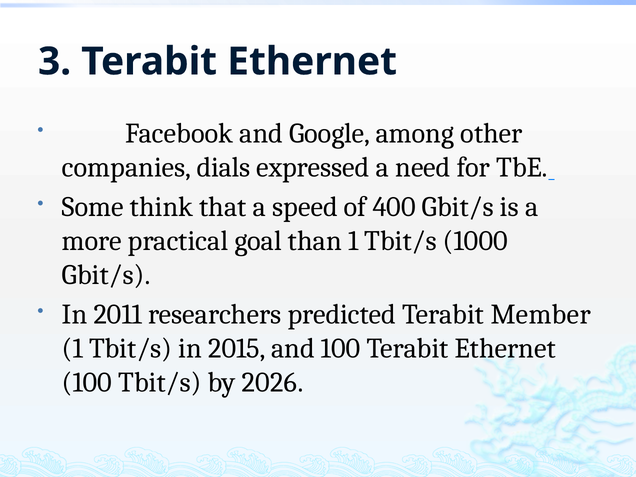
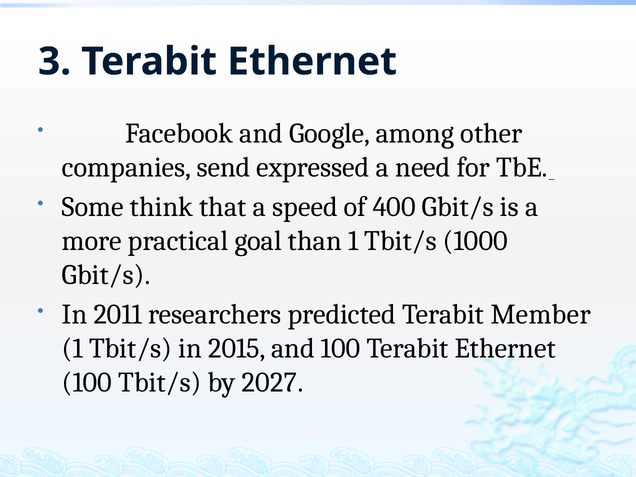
dials: dials -> send (224, 167)
2026: 2026 -> 2027 (273, 382)
